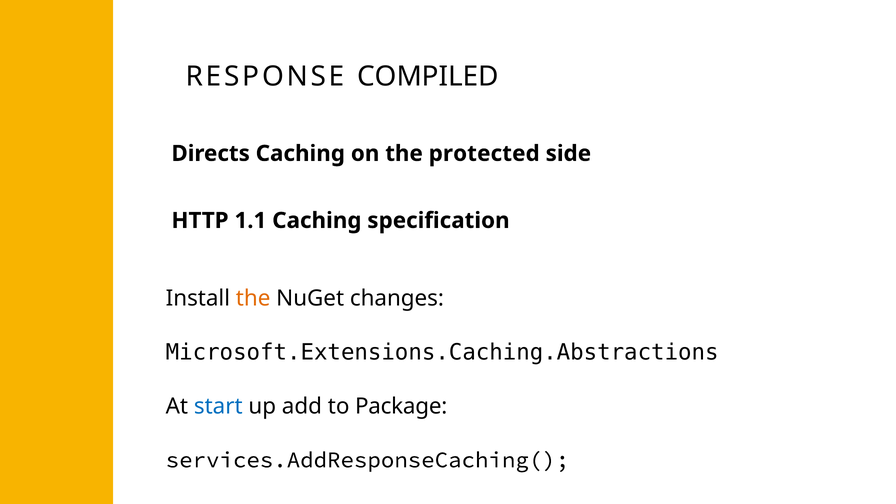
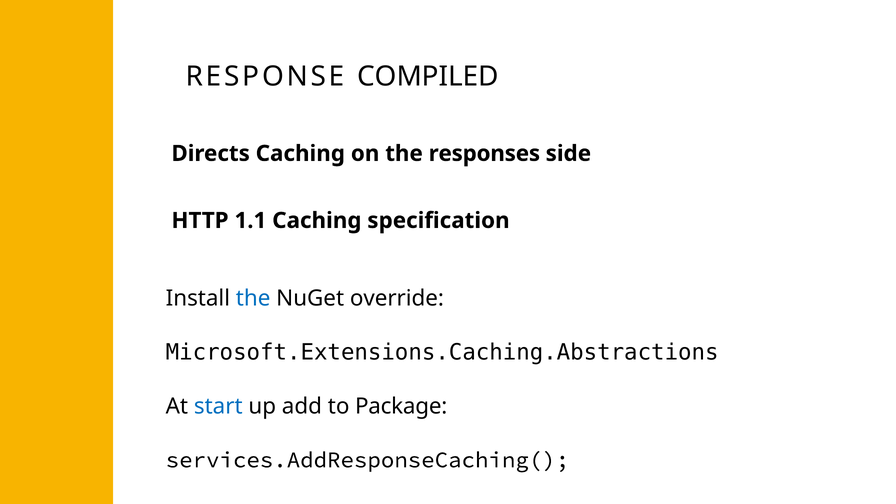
protected: protected -> responses (484, 154)
the colour: orange -> blue (253, 299)
changes: changes -> override (397, 299)
